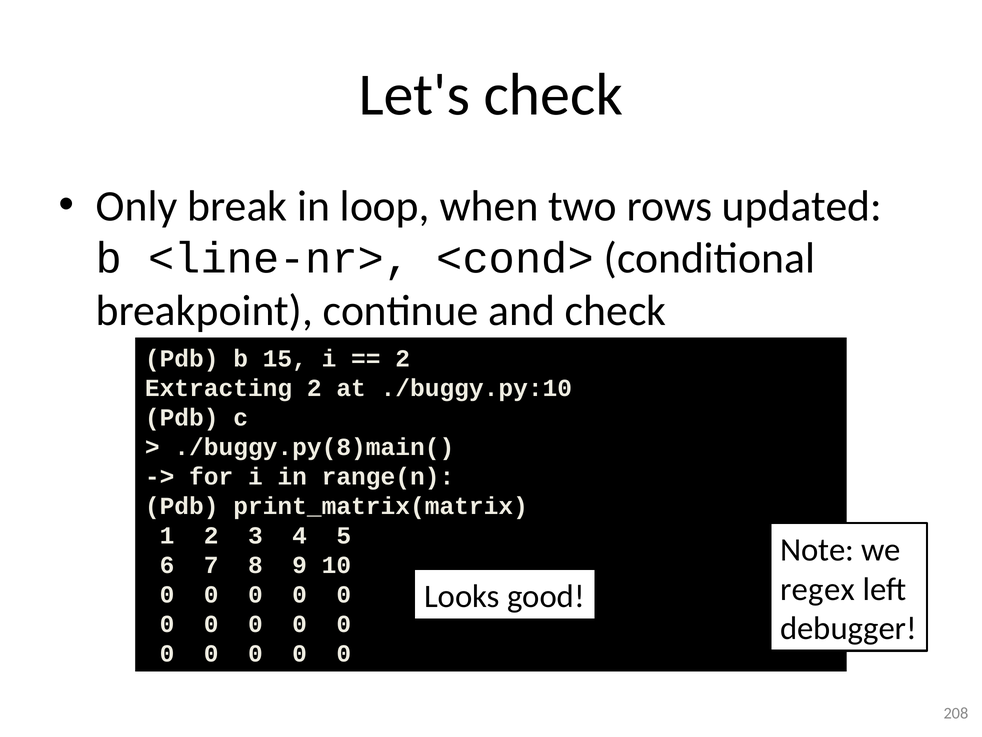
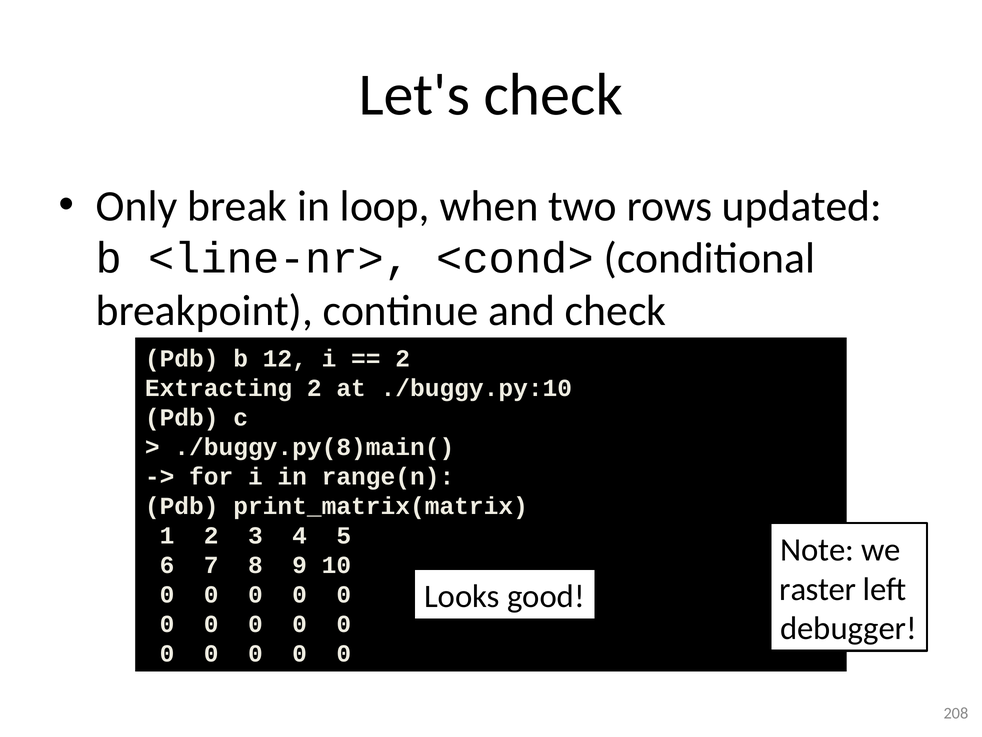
15: 15 -> 12 (285, 359)
regex: regex -> raster (818, 589)
